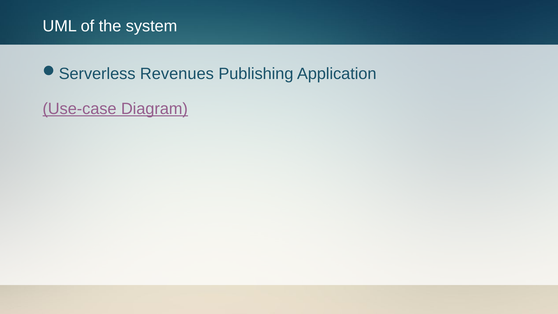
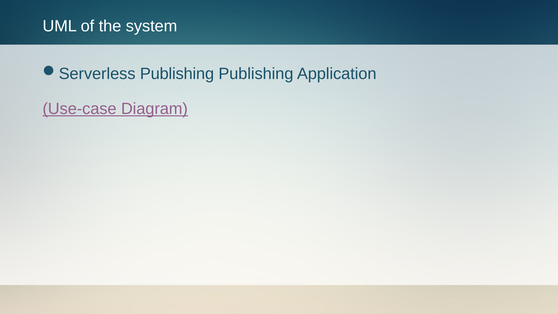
Revenues: Revenues -> Publishing (177, 74)
